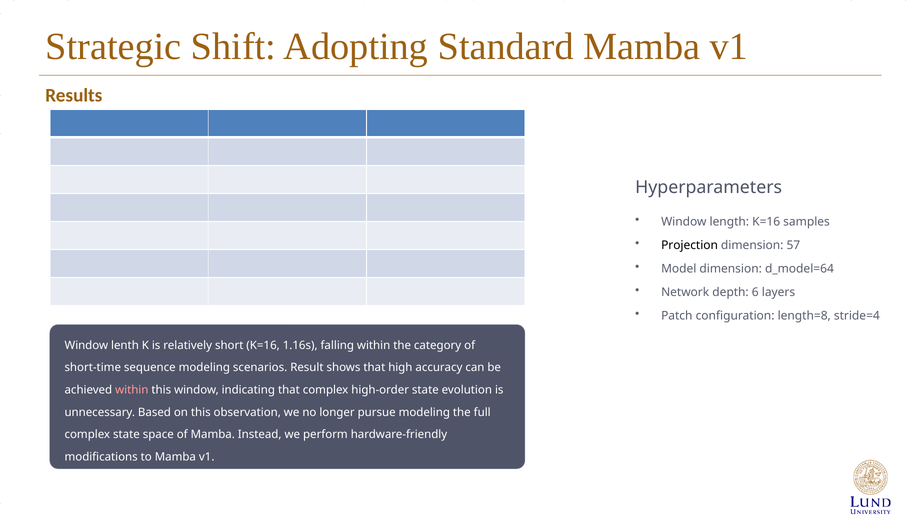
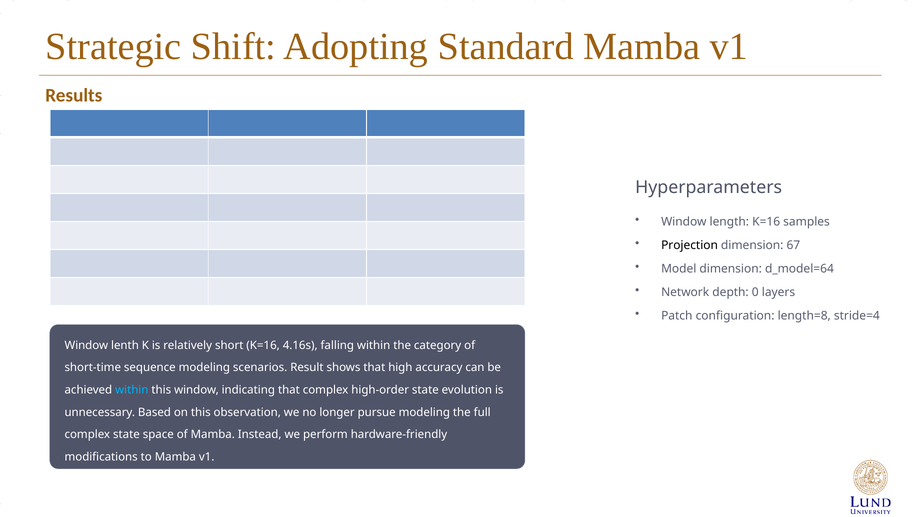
57: 57 -> 67 (793, 245)
6: 6 -> 0 (755, 292)
1.16s: 1.16s -> 4.16s (300, 345)
within colour: pink -> light blue (132, 389)
